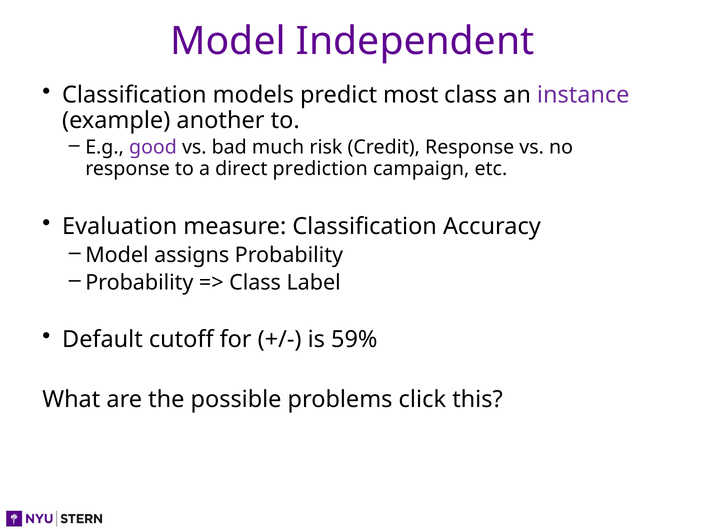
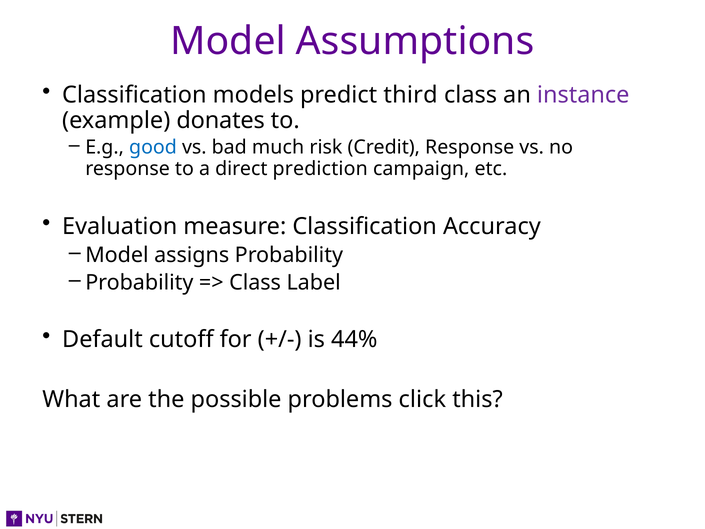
Independent: Independent -> Assumptions (415, 41)
most: most -> third (411, 95)
another: another -> donates (221, 120)
good colour: purple -> blue (153, 147)
59%: 59% -> 44% (354, 339)
